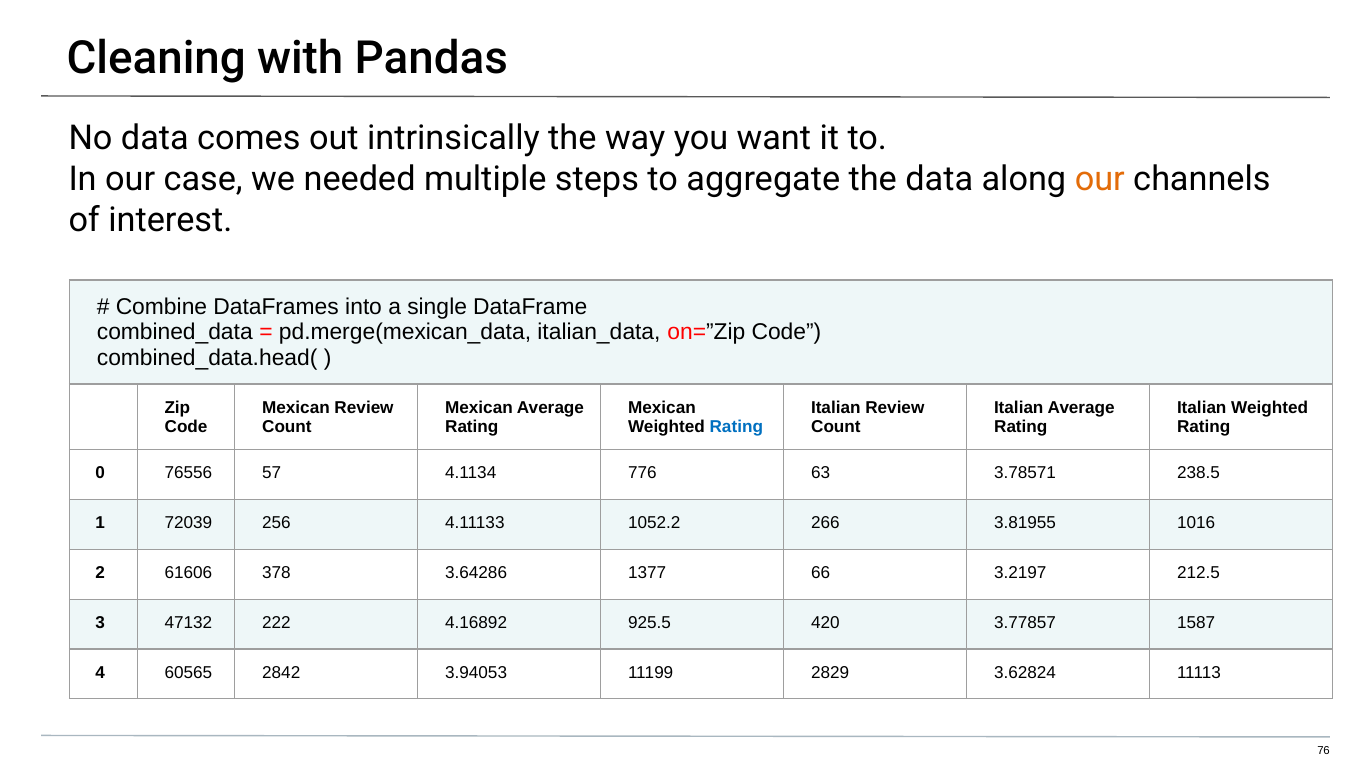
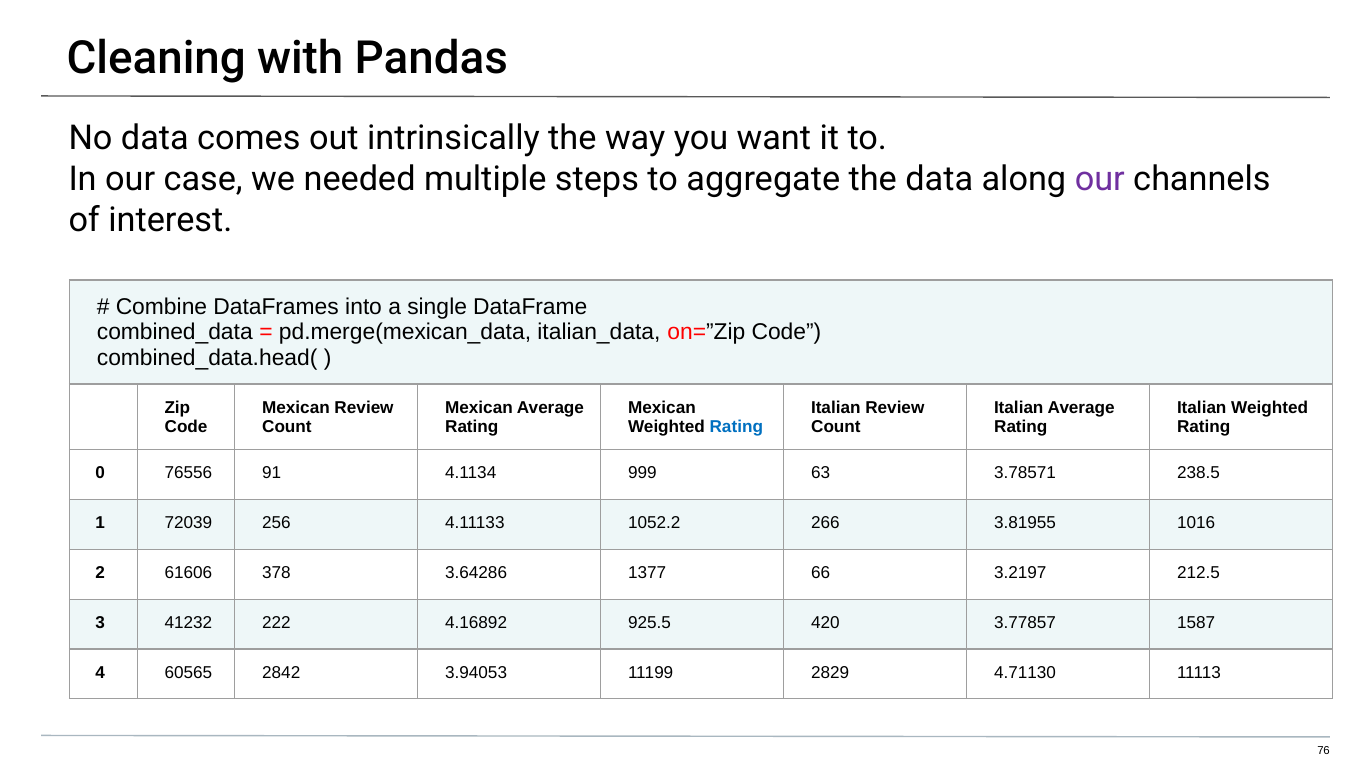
our colour: orange -> purple (1100, 179)
57: 57 -> 91 (272, 473)
776: 776 -> 999 (642, 473)
47132: 47132 -> 41232 (188, 623)
3.62824: 3.62824 -> 4.71130 (1025, 673)
